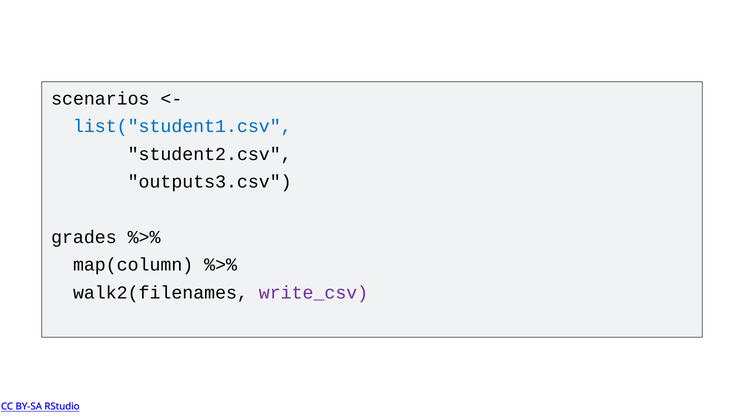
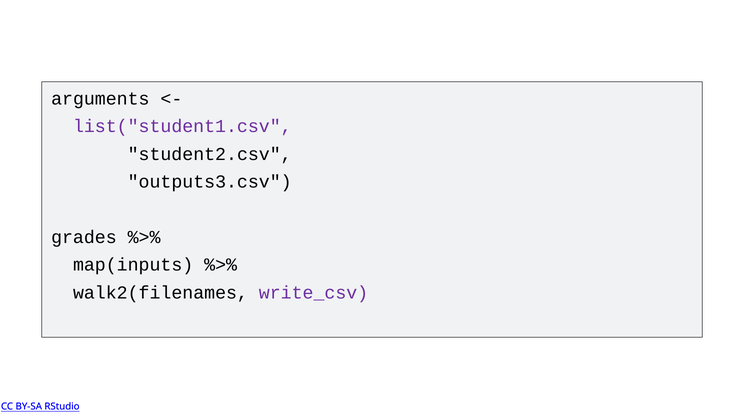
scenarios: scenarios -> arguments (100, 98)
list("student1.csv colour: blue -> purple (182, 126)
map(column: map(column -> map(inputs (133, 265)
